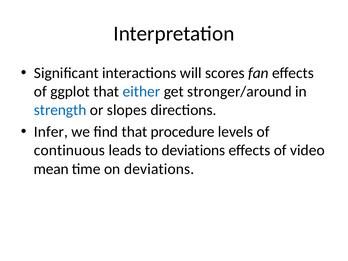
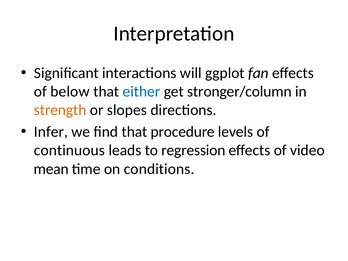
scores: scores -> ggplot (225, 73)
ggplot: ggplot -> below (70, 92)
stronger/around: stronger/around -> stronger/column (239, 92)
strength colour: blue -> orange (60, 110)
to deviations: deviations -> regression (193, 150)
on deviations: deviations -> conditions (159, 169)
